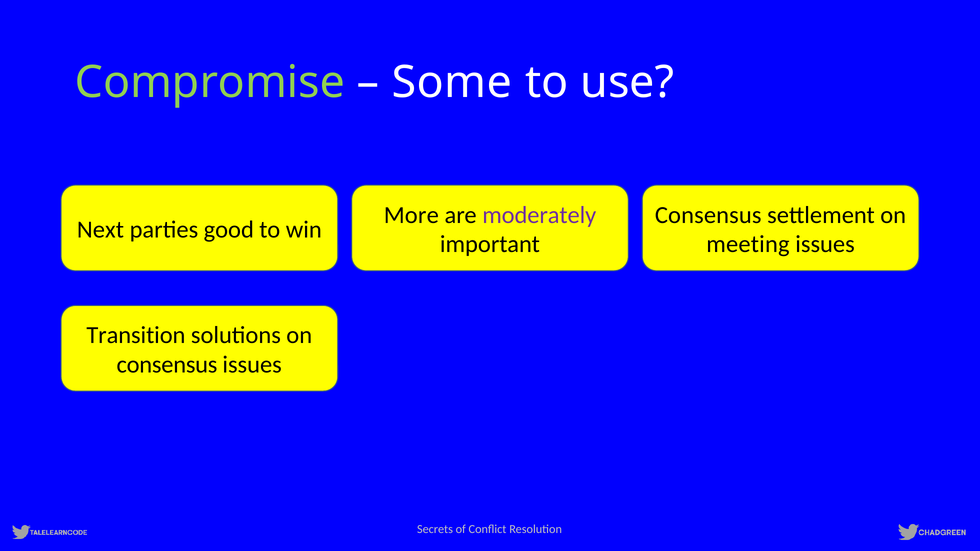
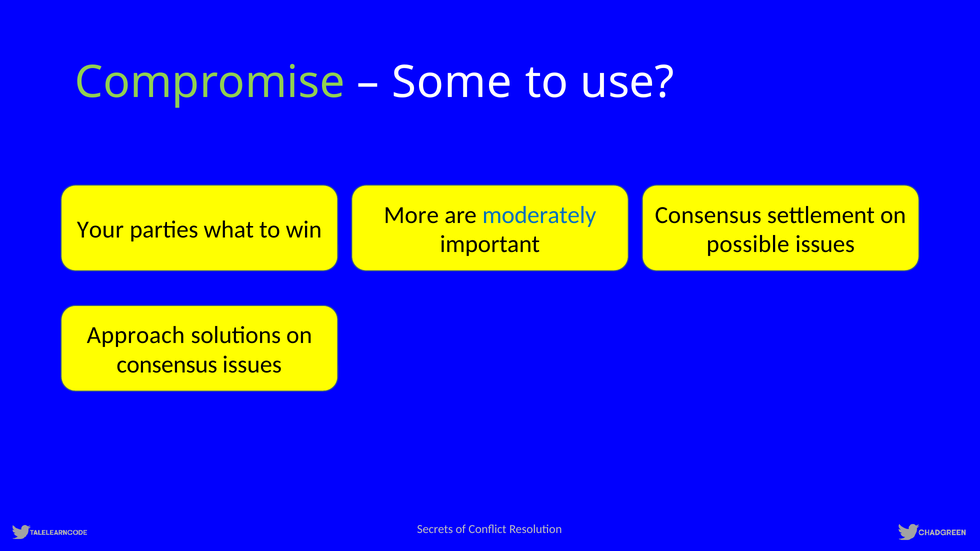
moderately colour: purple -> blue (539, 215)
Next: Next -> Your (100, 230)
good: good -> what (229, 230)
meeting: meeting -> possible (748, 244)
Transition: Transition -> Approach (136, 335)
